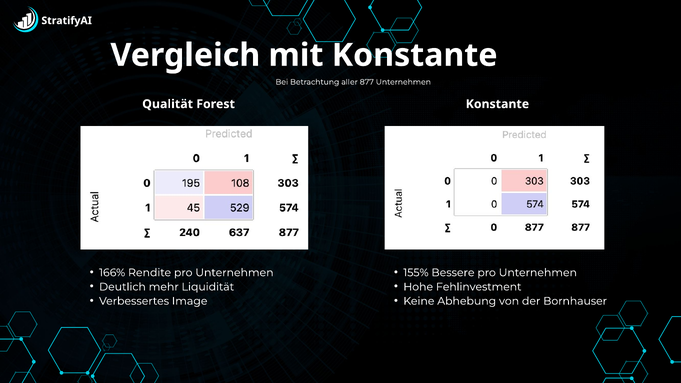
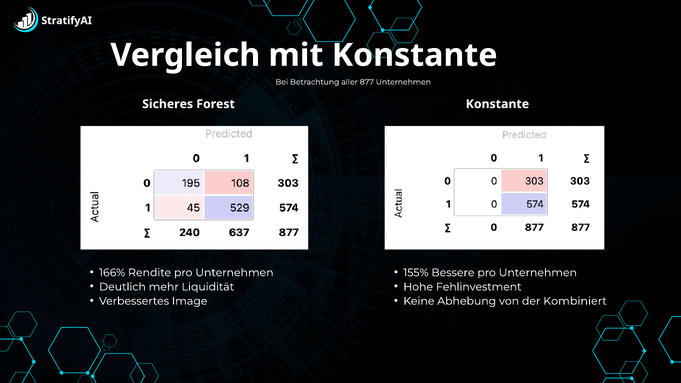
Qualität: Qualität -> Sicheres (168, 104)
Bornhauser: Bornhauser -> Kombiniert (575, 301)
